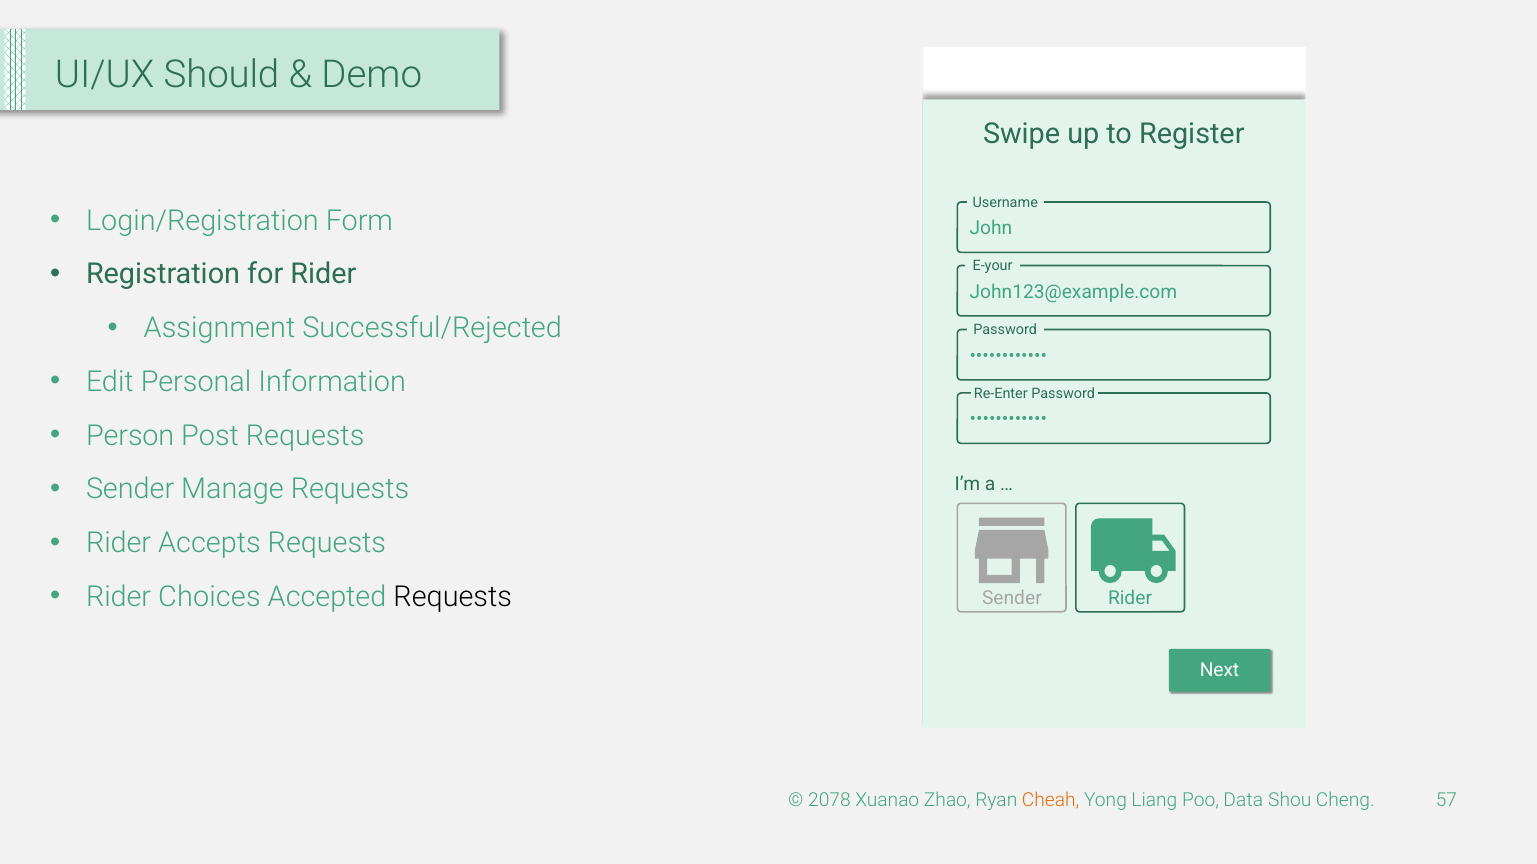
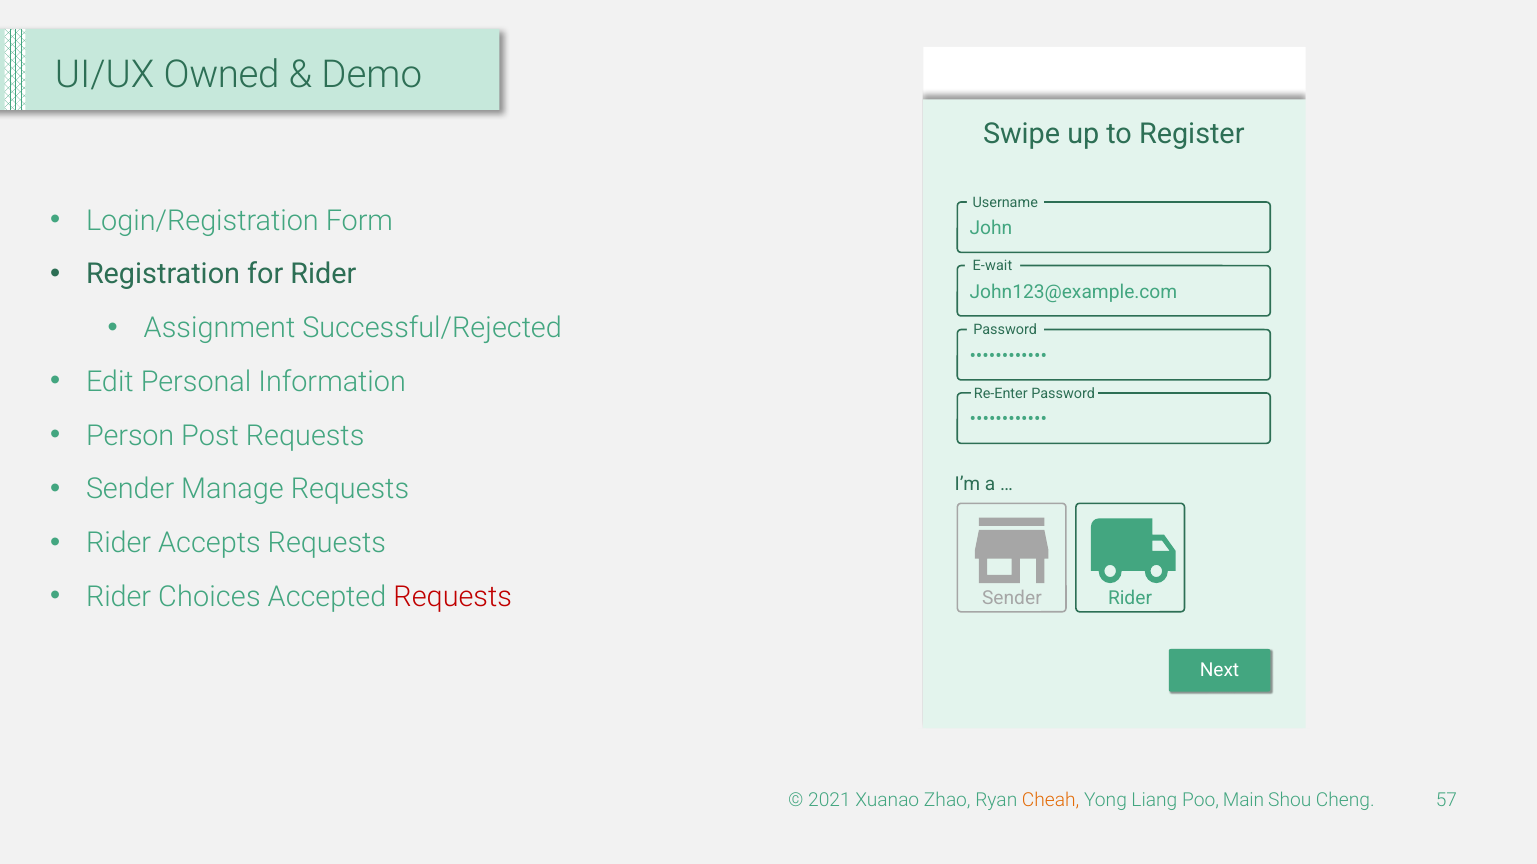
Should: Should -> Owned (222, 75)
E-your: E-your -> E-wait (992, 266)
Requests colour: black -> red (453, 597)
2078: 2078 -> 2021 (829, 801)
Data: Data -> Main (1243, 801)
